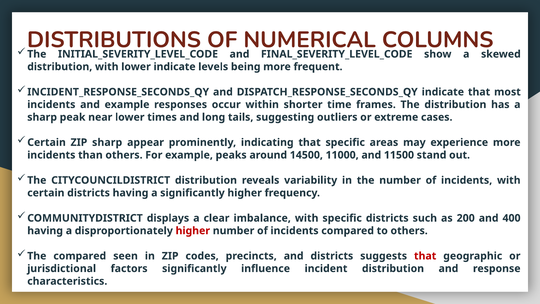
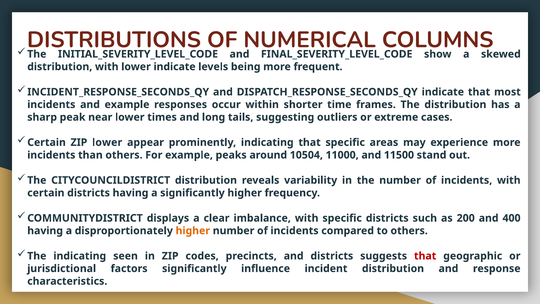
ZIP sharp: sharp -> lower (107, 142)
14500: 14500 -> 10504 (306, 155)
higher colour: red -> orange (193, 231)
The compared: compared -> indicating (80, 256)
